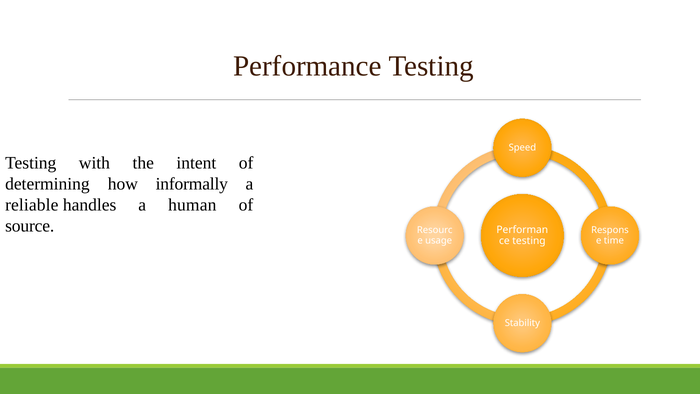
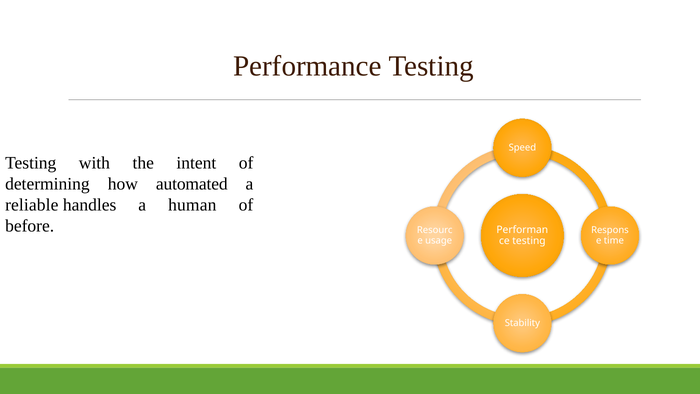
informally: informally -> automated (192, 184)
source: source -> before (30, 226)
